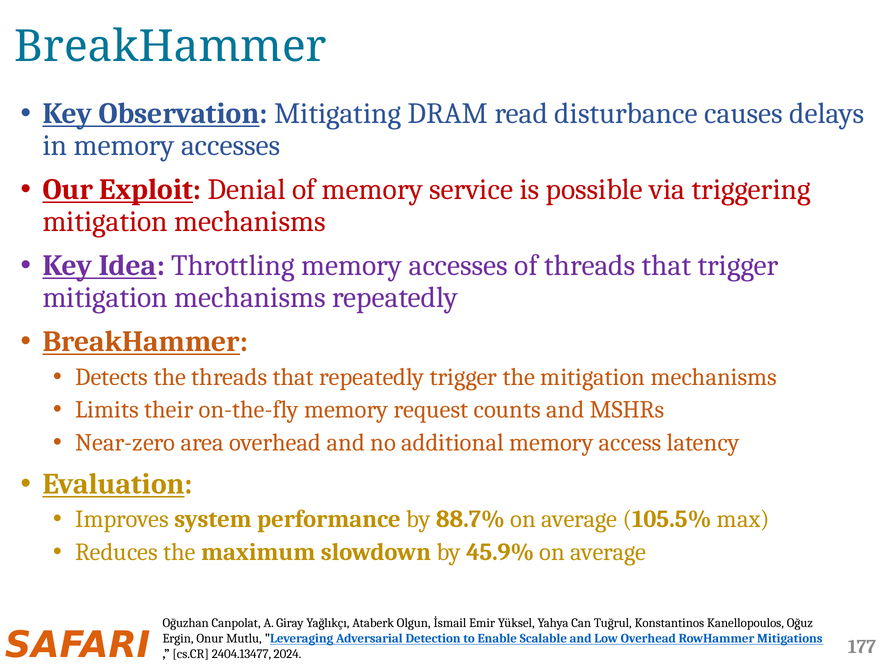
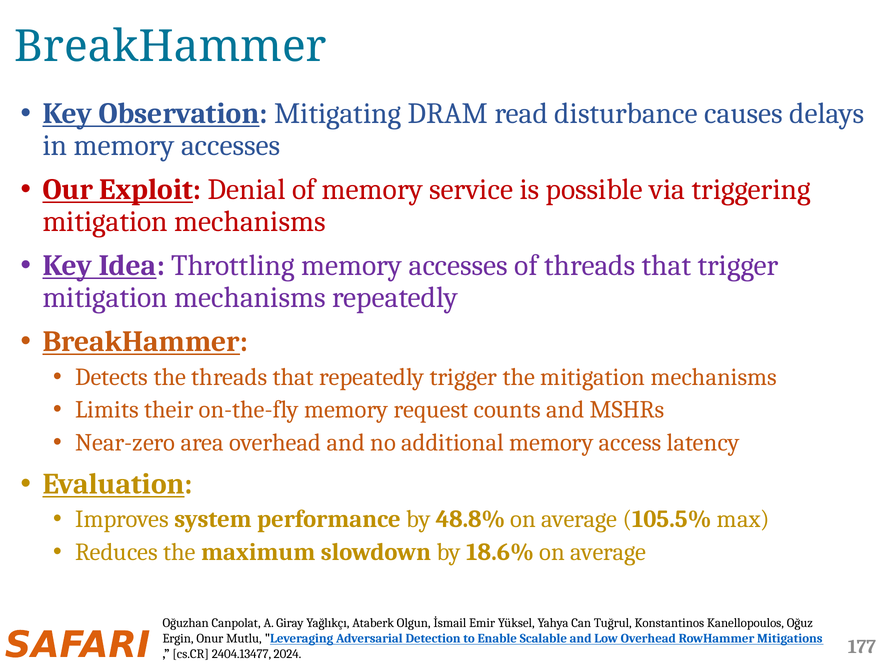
88.7%: 88.7% -> 48.8% (471, 519)
45.9%: 45.9% -> 18.6% (500, 552)
